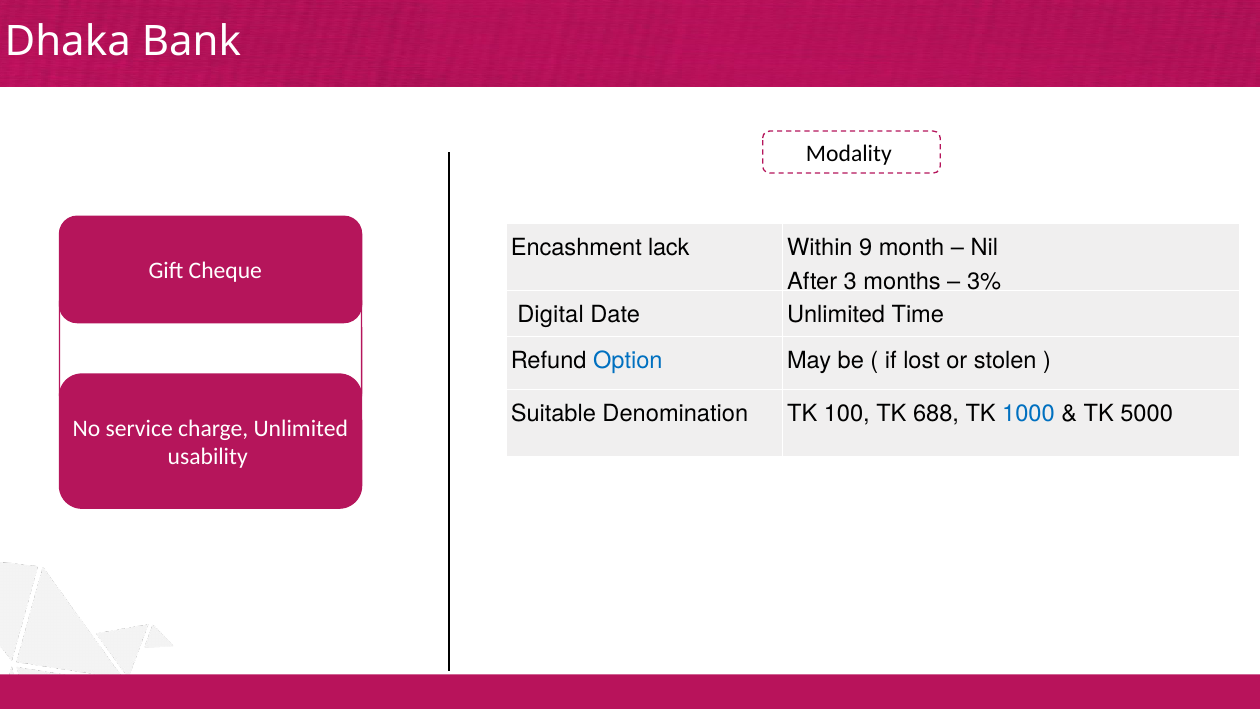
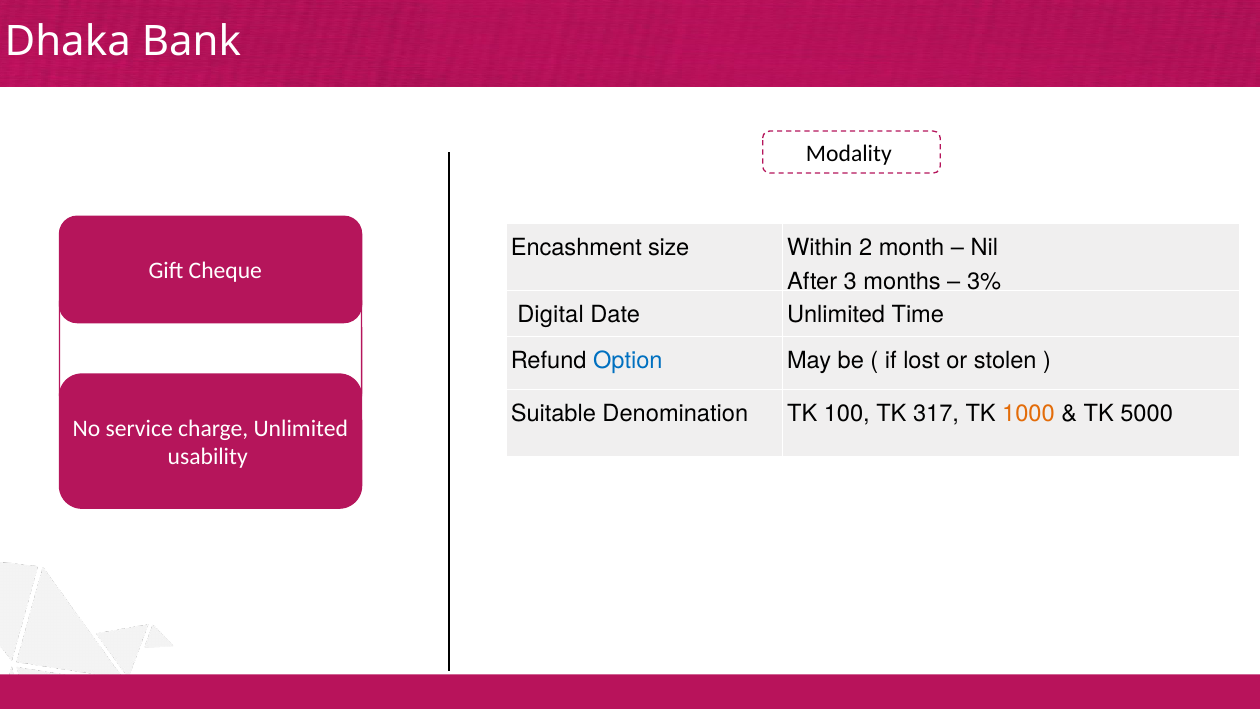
lack: lack -> size (669, 248)
9: 9 -> 2 (866, 248)
688: 688 -> 317 (936, 414)
1000 colour: blue -> orange (1028, 414)
